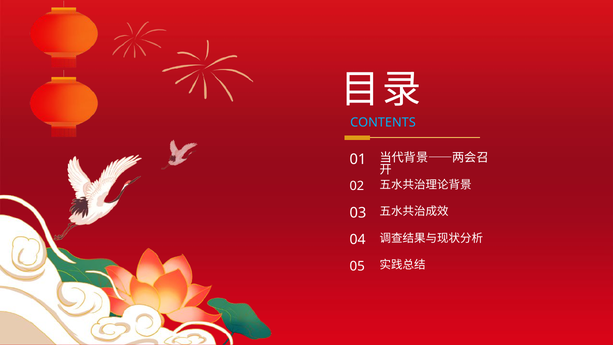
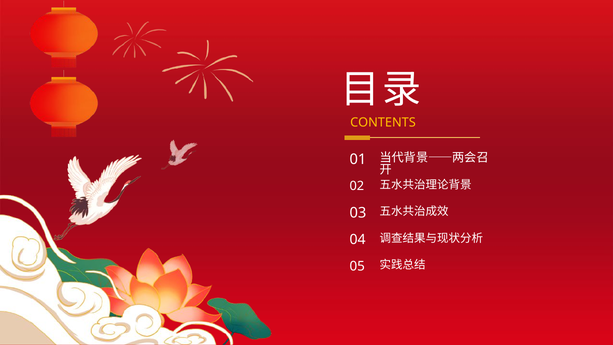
CONTENTS colour: light blue -> yellow (383, 123)
